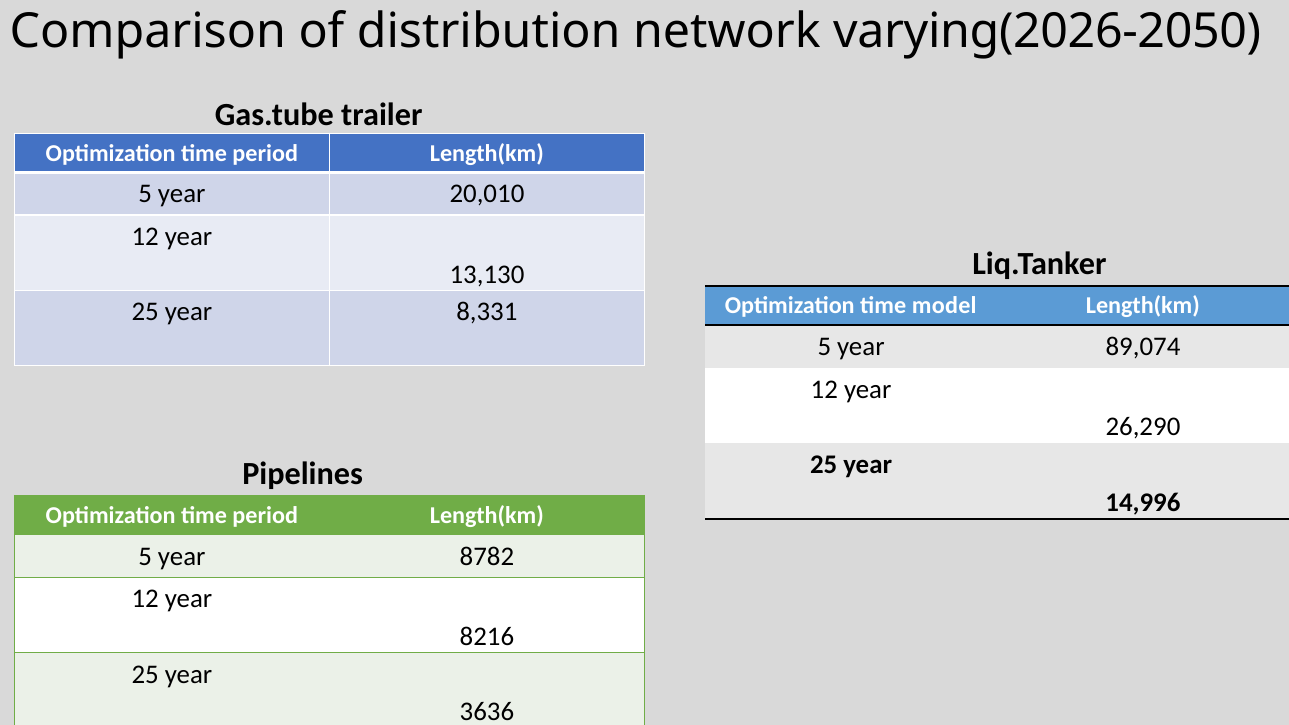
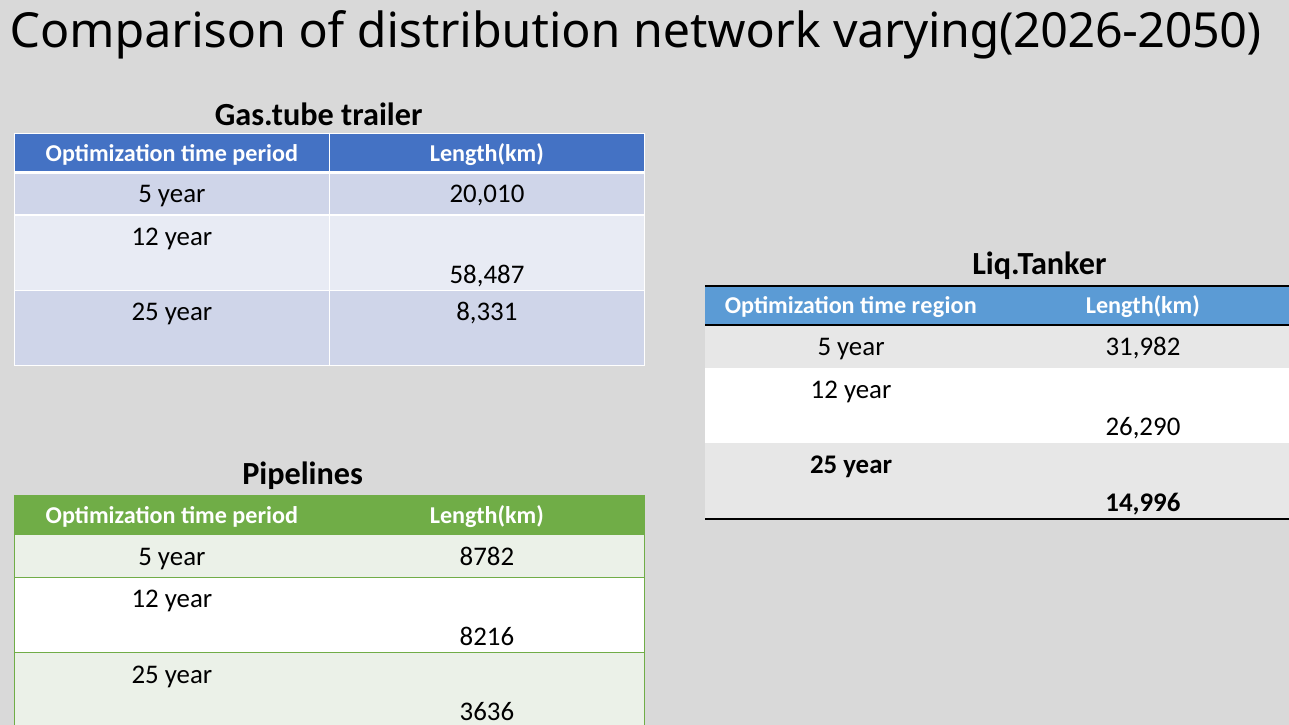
13,130: 13,130 -> 58,487 (487, 274)
model: model -> region (944, 306)
89,074: 89,074 -> 31,982 (1143, 347)
